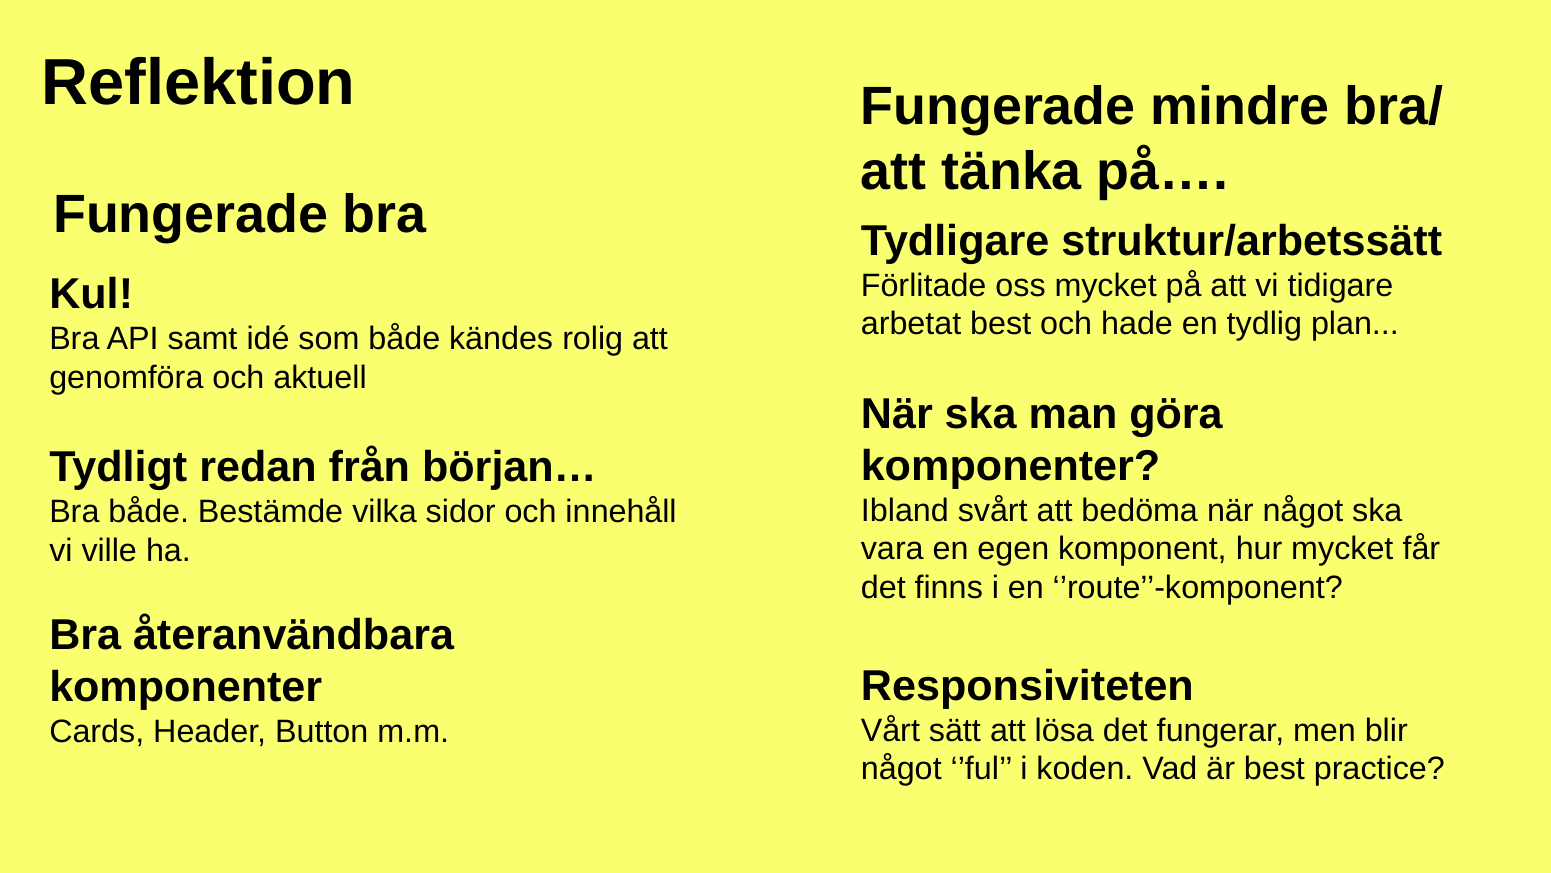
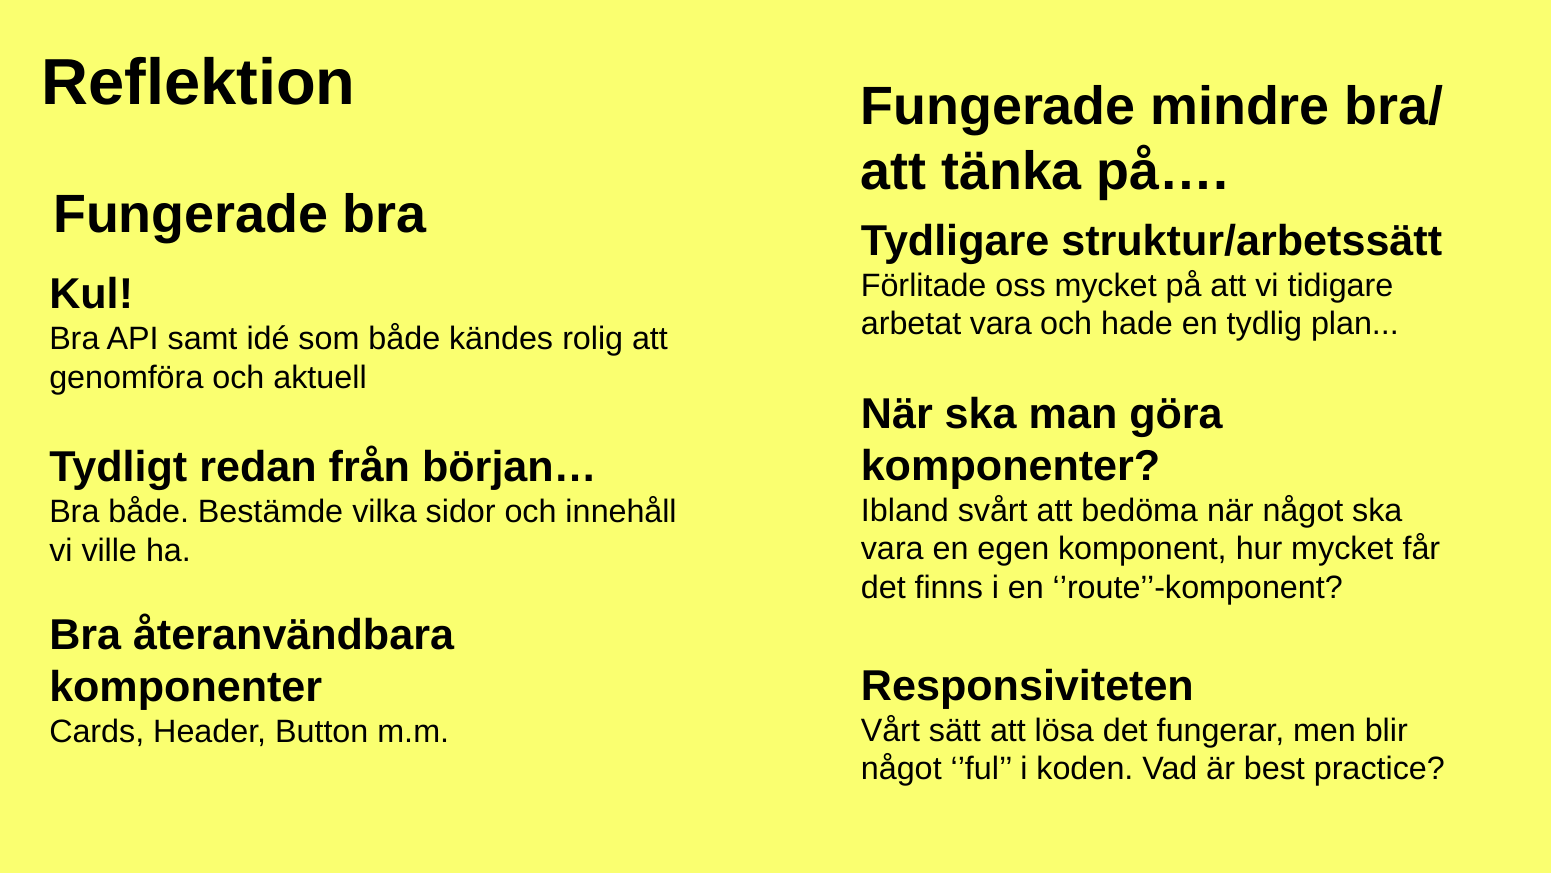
arbetat best: best -> vara (1001, 324)
